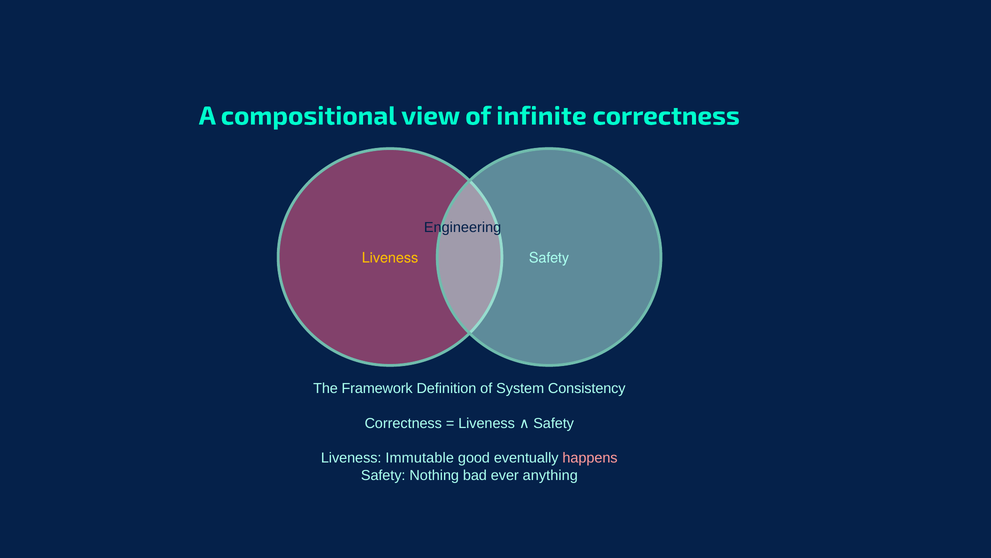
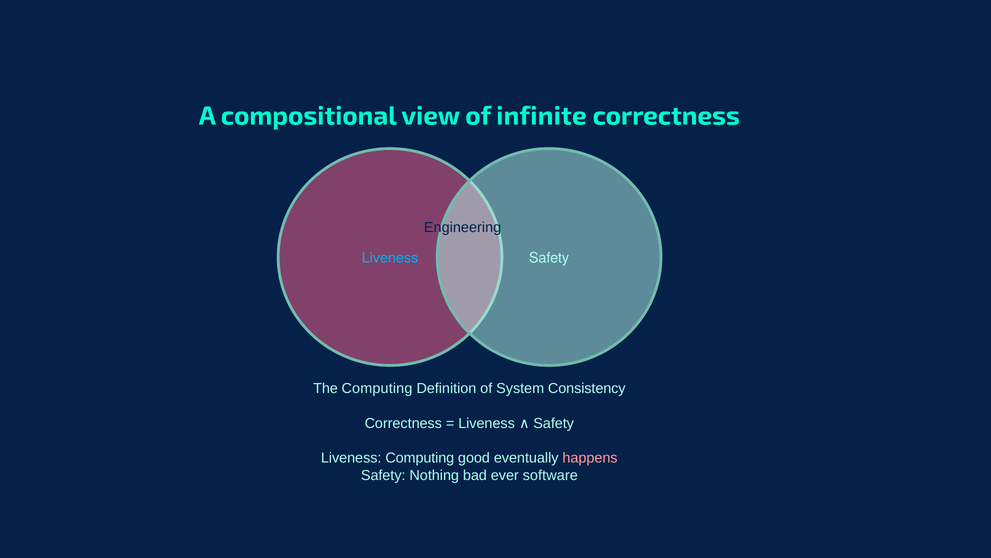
Liveness colour: yellow -> light blue (390, 258)
The Framework: Framework -> Computing (377, 388)
Liveness Immutable: Immutable -> Computing (420, 458)
anything: anything -> software (550, 475)
